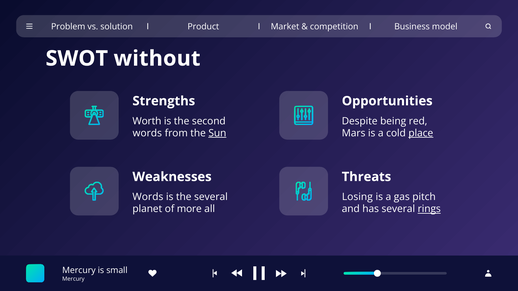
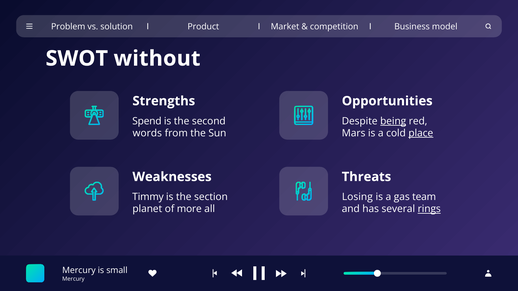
Worth: Worth -> Spend (147, 121)
being underline: none -> present (393, 121)
Sun underline: present -> none (217, 133)
Words: Words -> Timmy (148, 197)
the several: several -> section (211, 197)
pitch: pitch -> team (424, 197)
